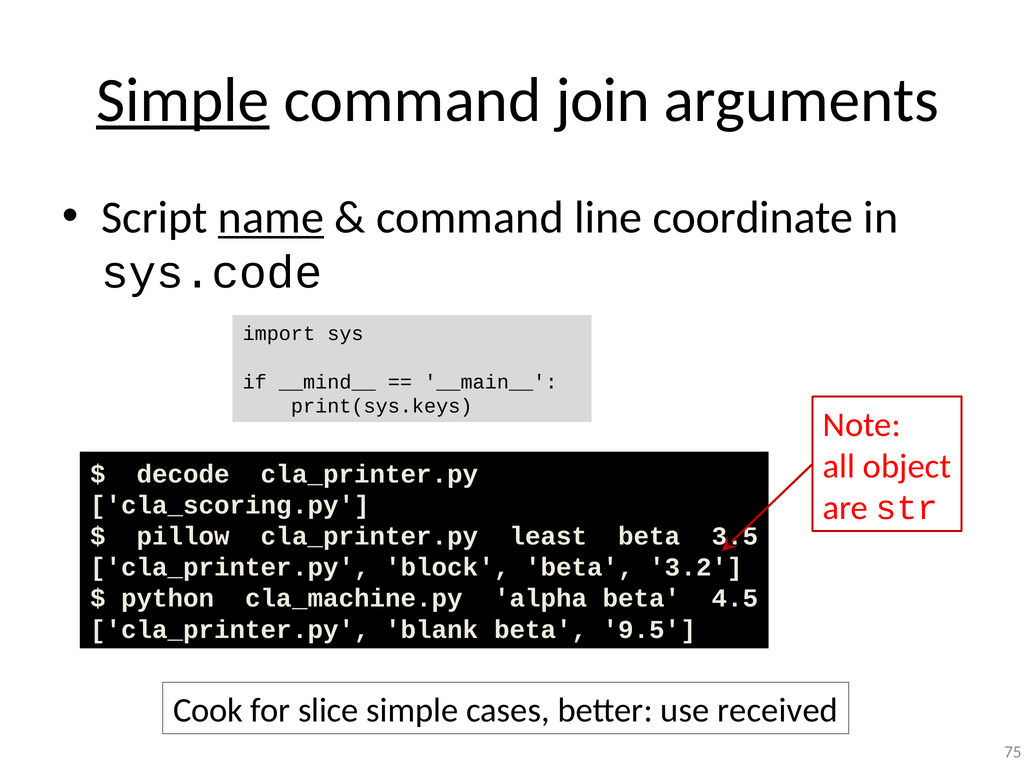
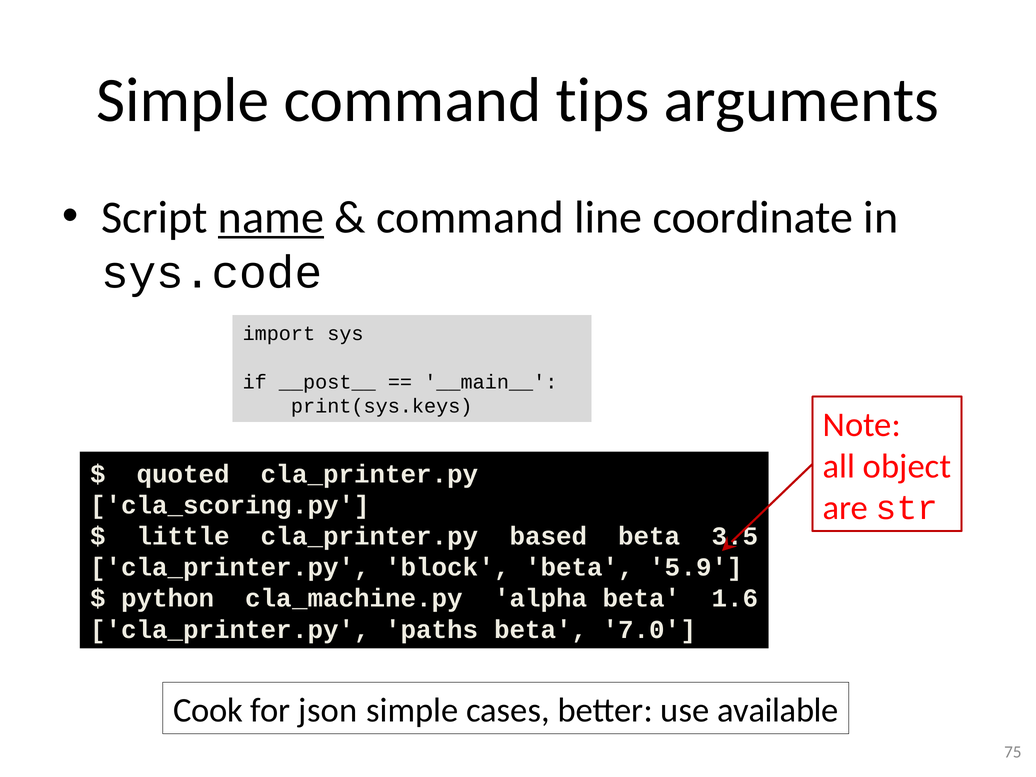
Simple underline: present -> none (183, 100)
join: join -> tips (602, 100)
__mind__: __mind__ -> __post__ (327, 382)
decode: decode -> quoted (183, 474)
pillow: pillow -> little (183, 536)
least: least -> based (548, 536)
3.2: 3.2 -> 5.9 (696, 567)
4.5: 4.5 -> 1.6 (735, 598)
blank: blank -> paths (432, 630)
9.5: 9.5 -> 7.0 (649, 630)
slice: slice -> json (328, 710)
received: received -> available (778, 710)
